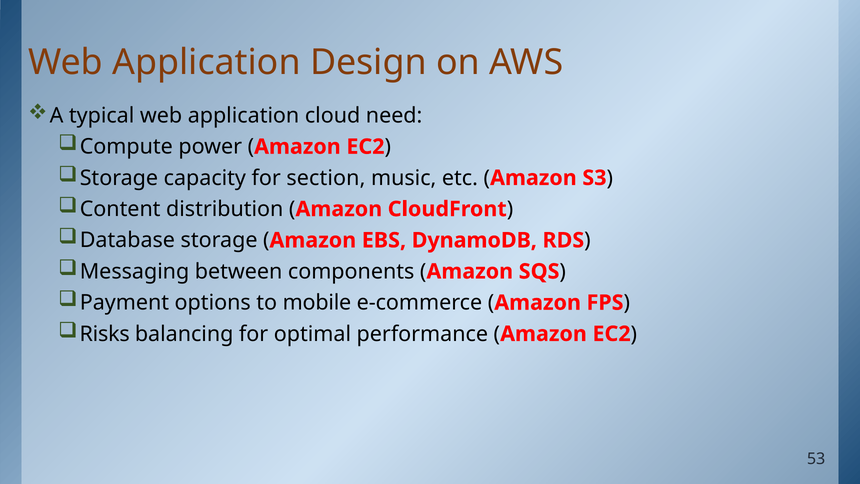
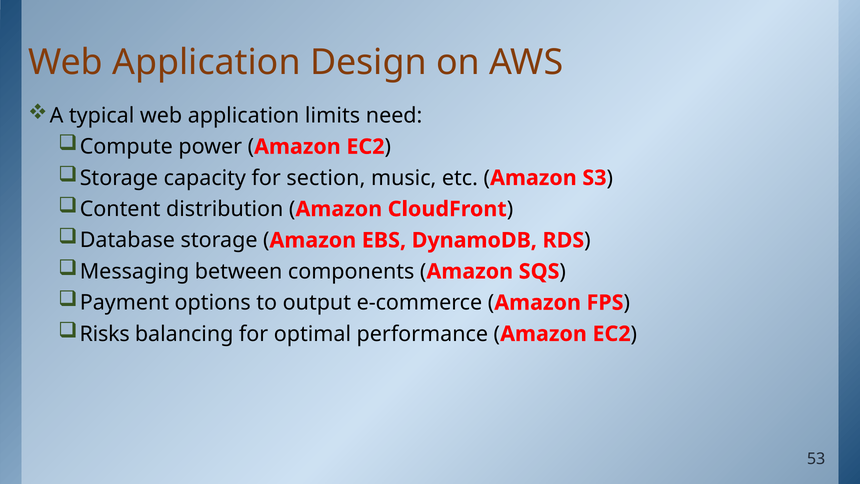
cloud: cloud -> limits (333, 115)
mobile: mobile -> output (317, 303)
